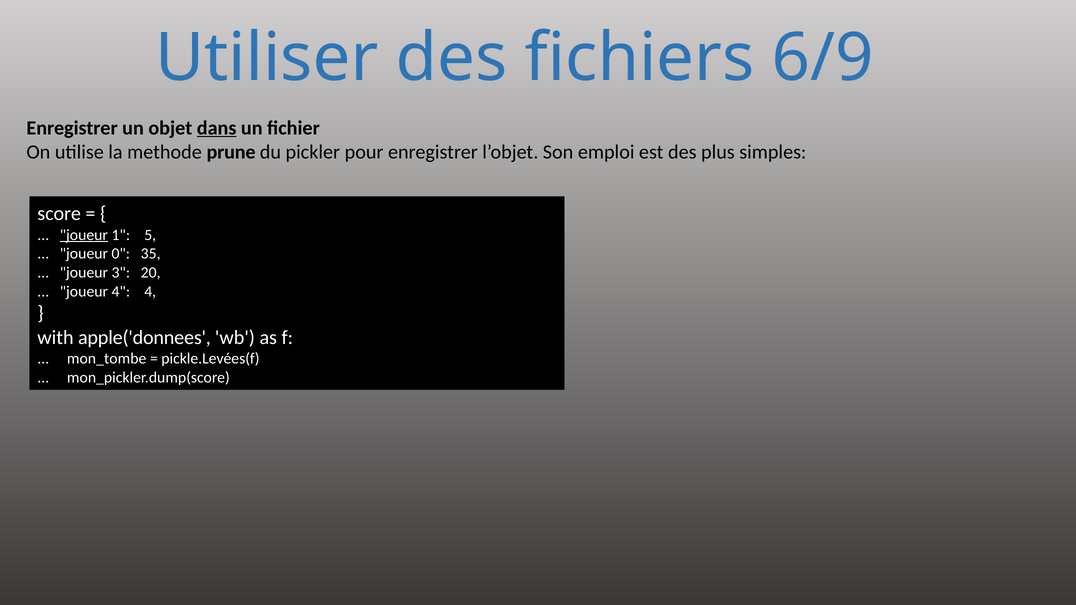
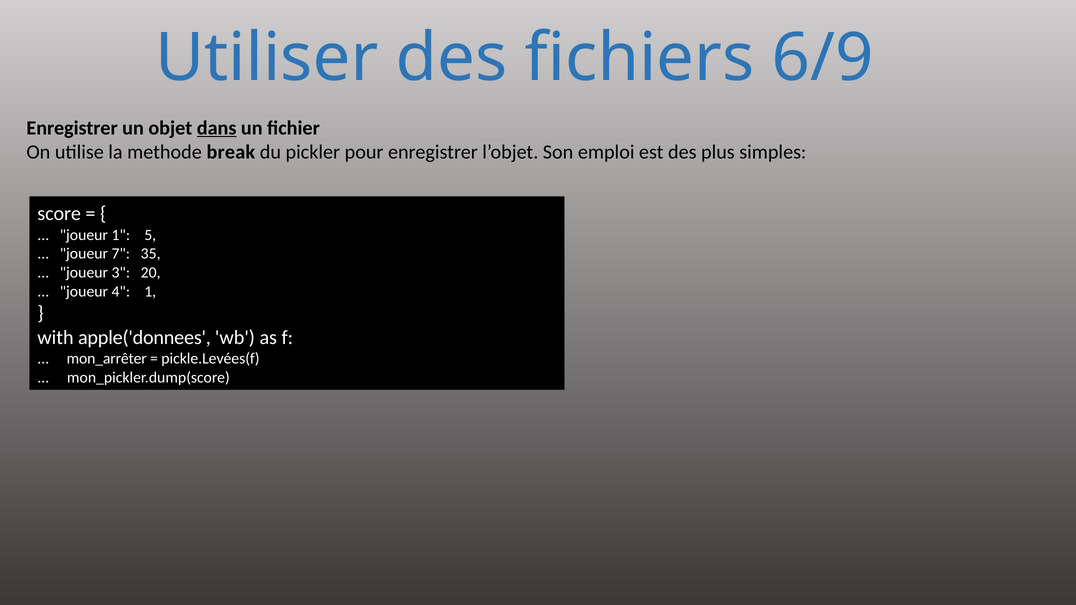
prune: prune -> break (231, 152)
joueur underline: present -> none (84, 235)
0: 0 -> 7 (121, 254)
4 4: 4 -> 1 (150, 292)
mon_tombe: mon_tombe -> mon_arrêter (107, 359)
